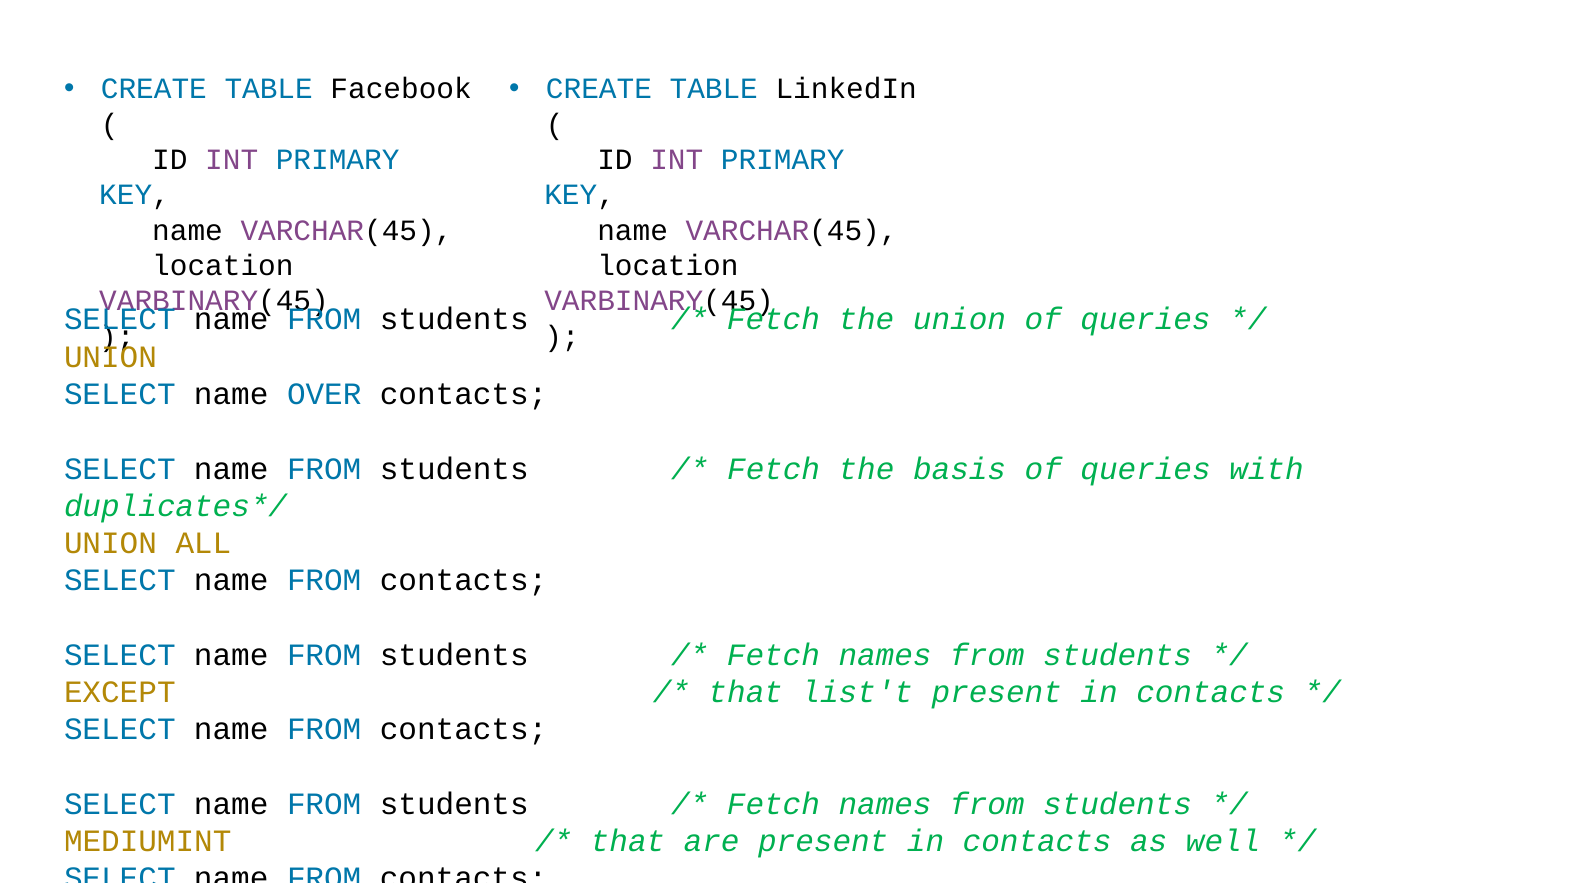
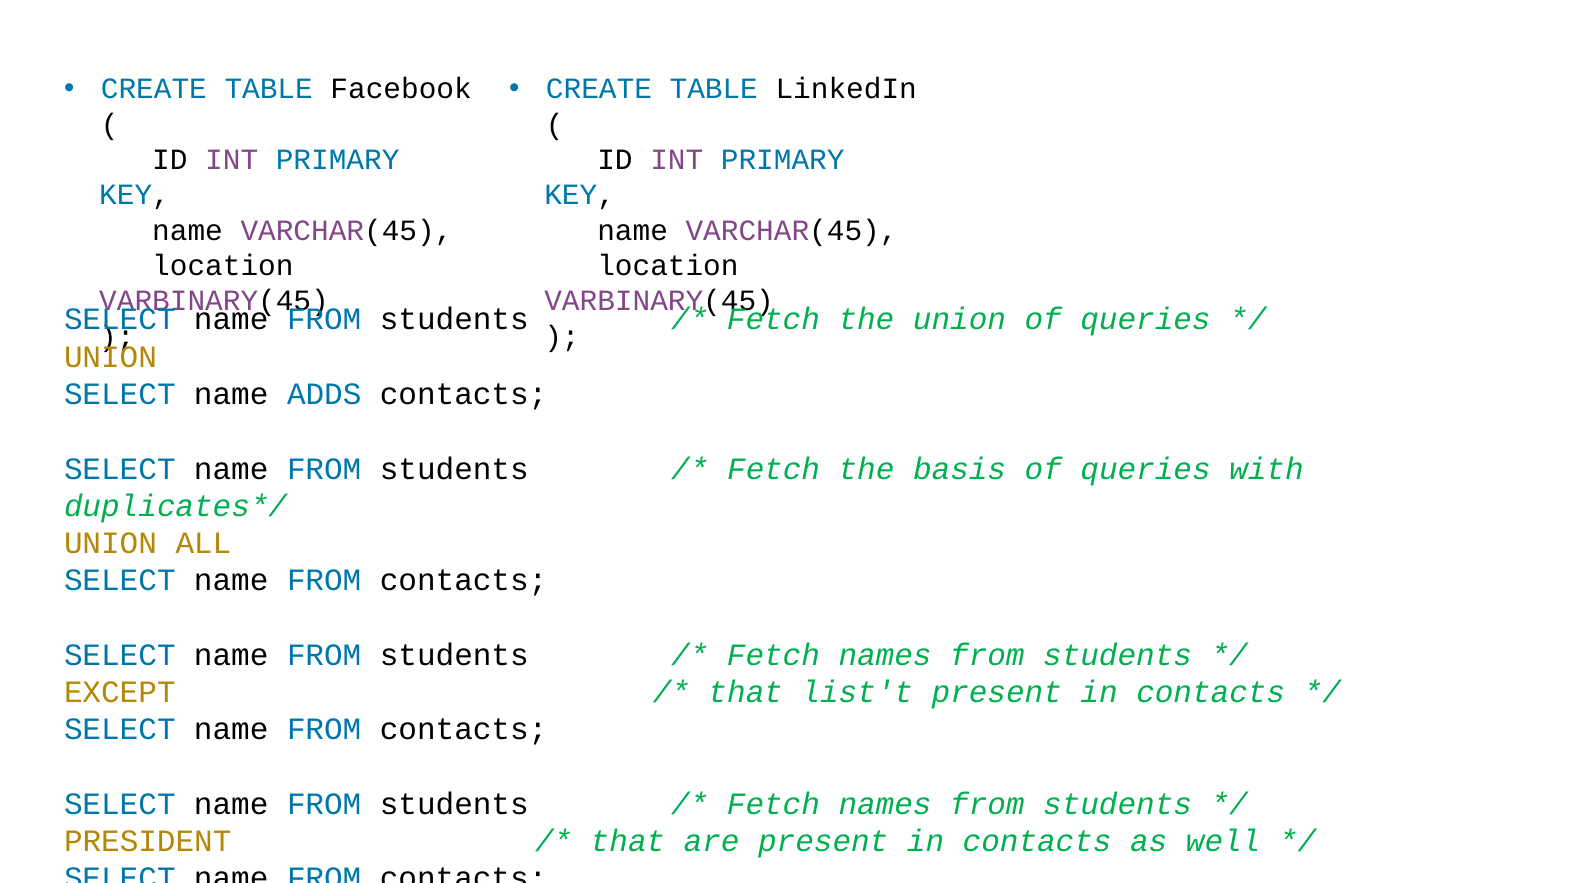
OVER: OVER -> ADDS (324, 394)
MEDIUMINT: MEDIUMINT -> PRESIDENT (148, 842)
